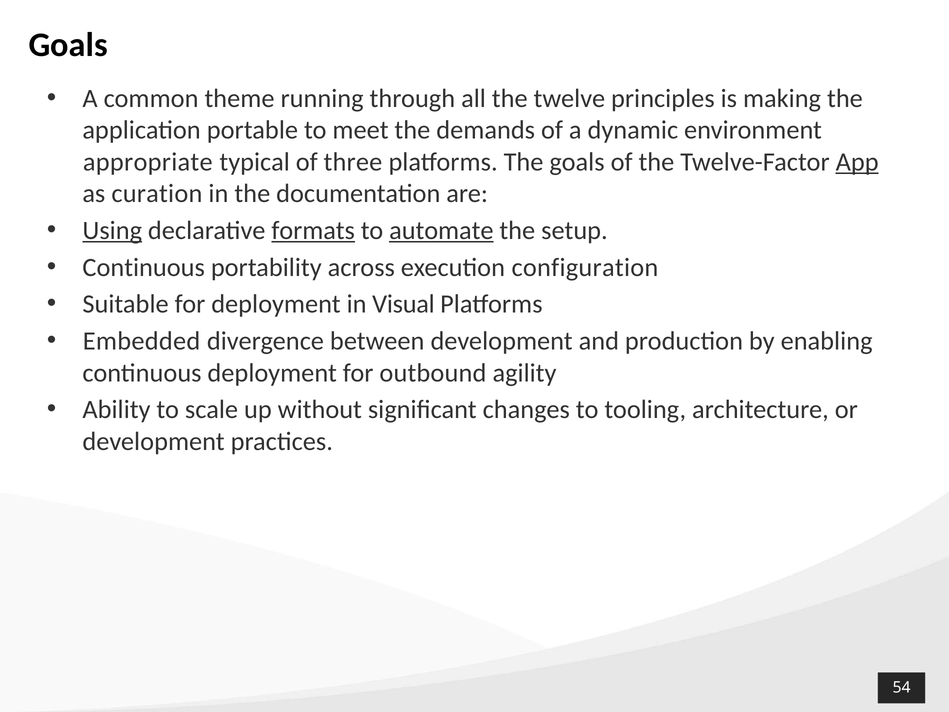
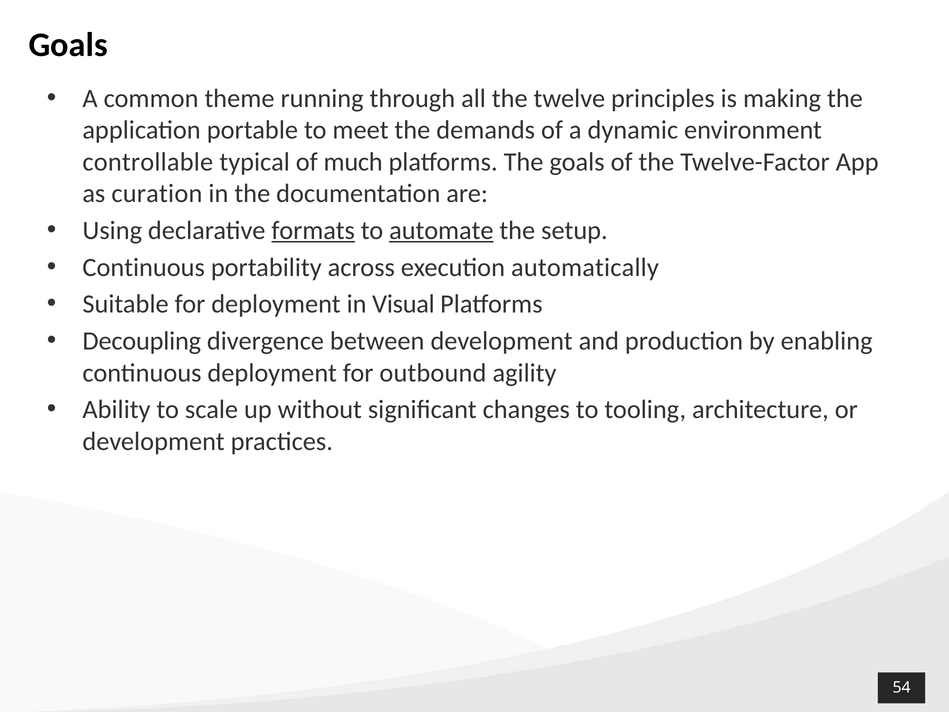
appropriate: appropriate -> controllable (148, 162)
three: three -> much (353, 162)
App underline: present -> none (857, 162)
Using underline: present -> none (112, 230)
configuration: configuration -> automatically (585, 267)
Embedded: Embedded -> Decoupling (142, 341)
